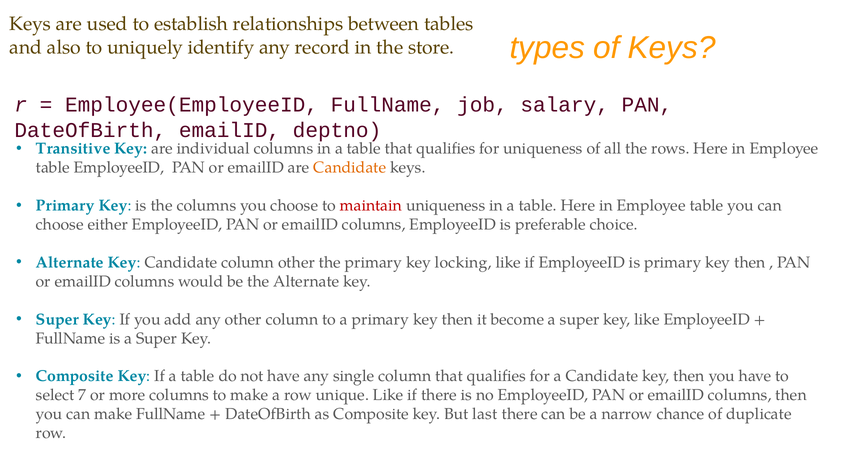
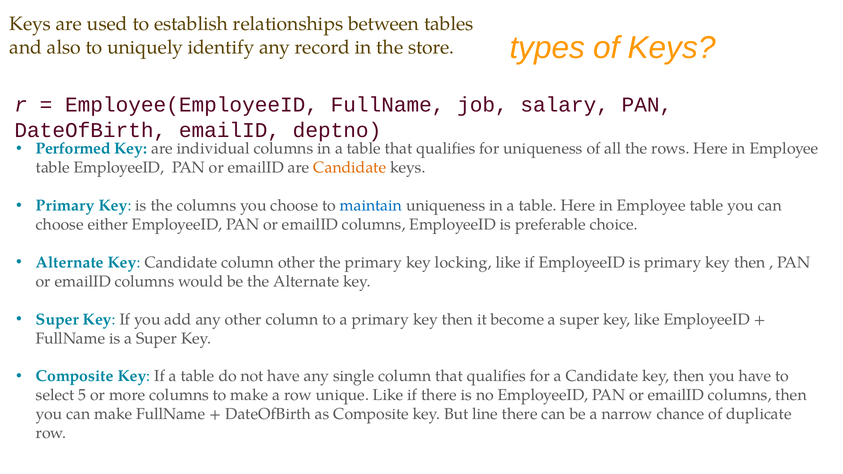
Transitive: Transitive -> Performed (73, 149)
maintain colour: red -> blue (371, 206)
7: 7 -> 5 (82, 395)
last: last -> line (485, 414)
